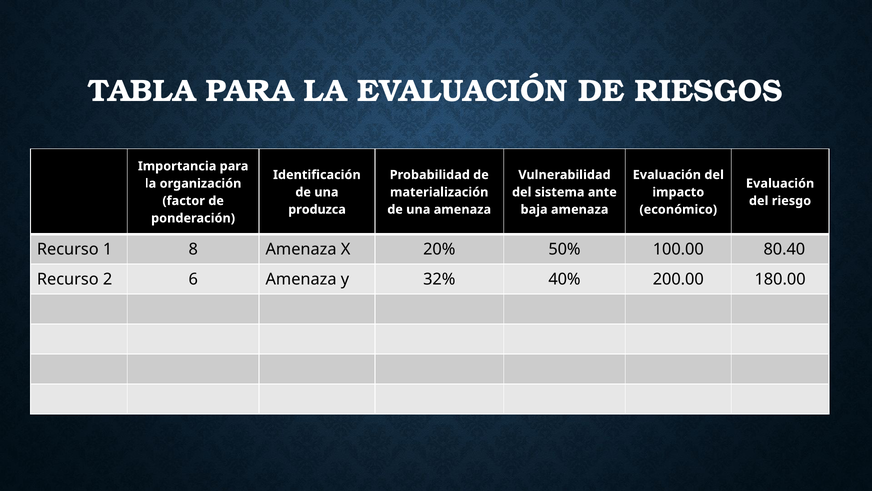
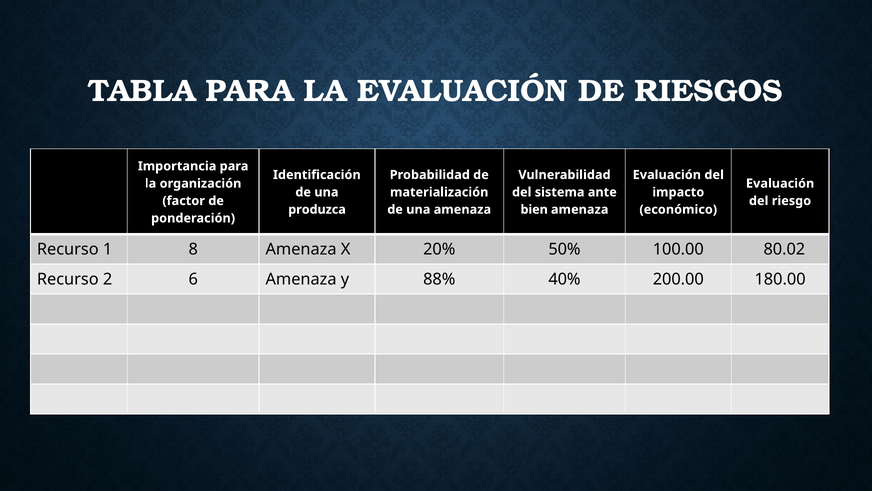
baja: baja -> bien (534, 209)
80.40: 80.40 -> 80.02 (784, 249)
32%: 32% -> 88% (439, 279)
